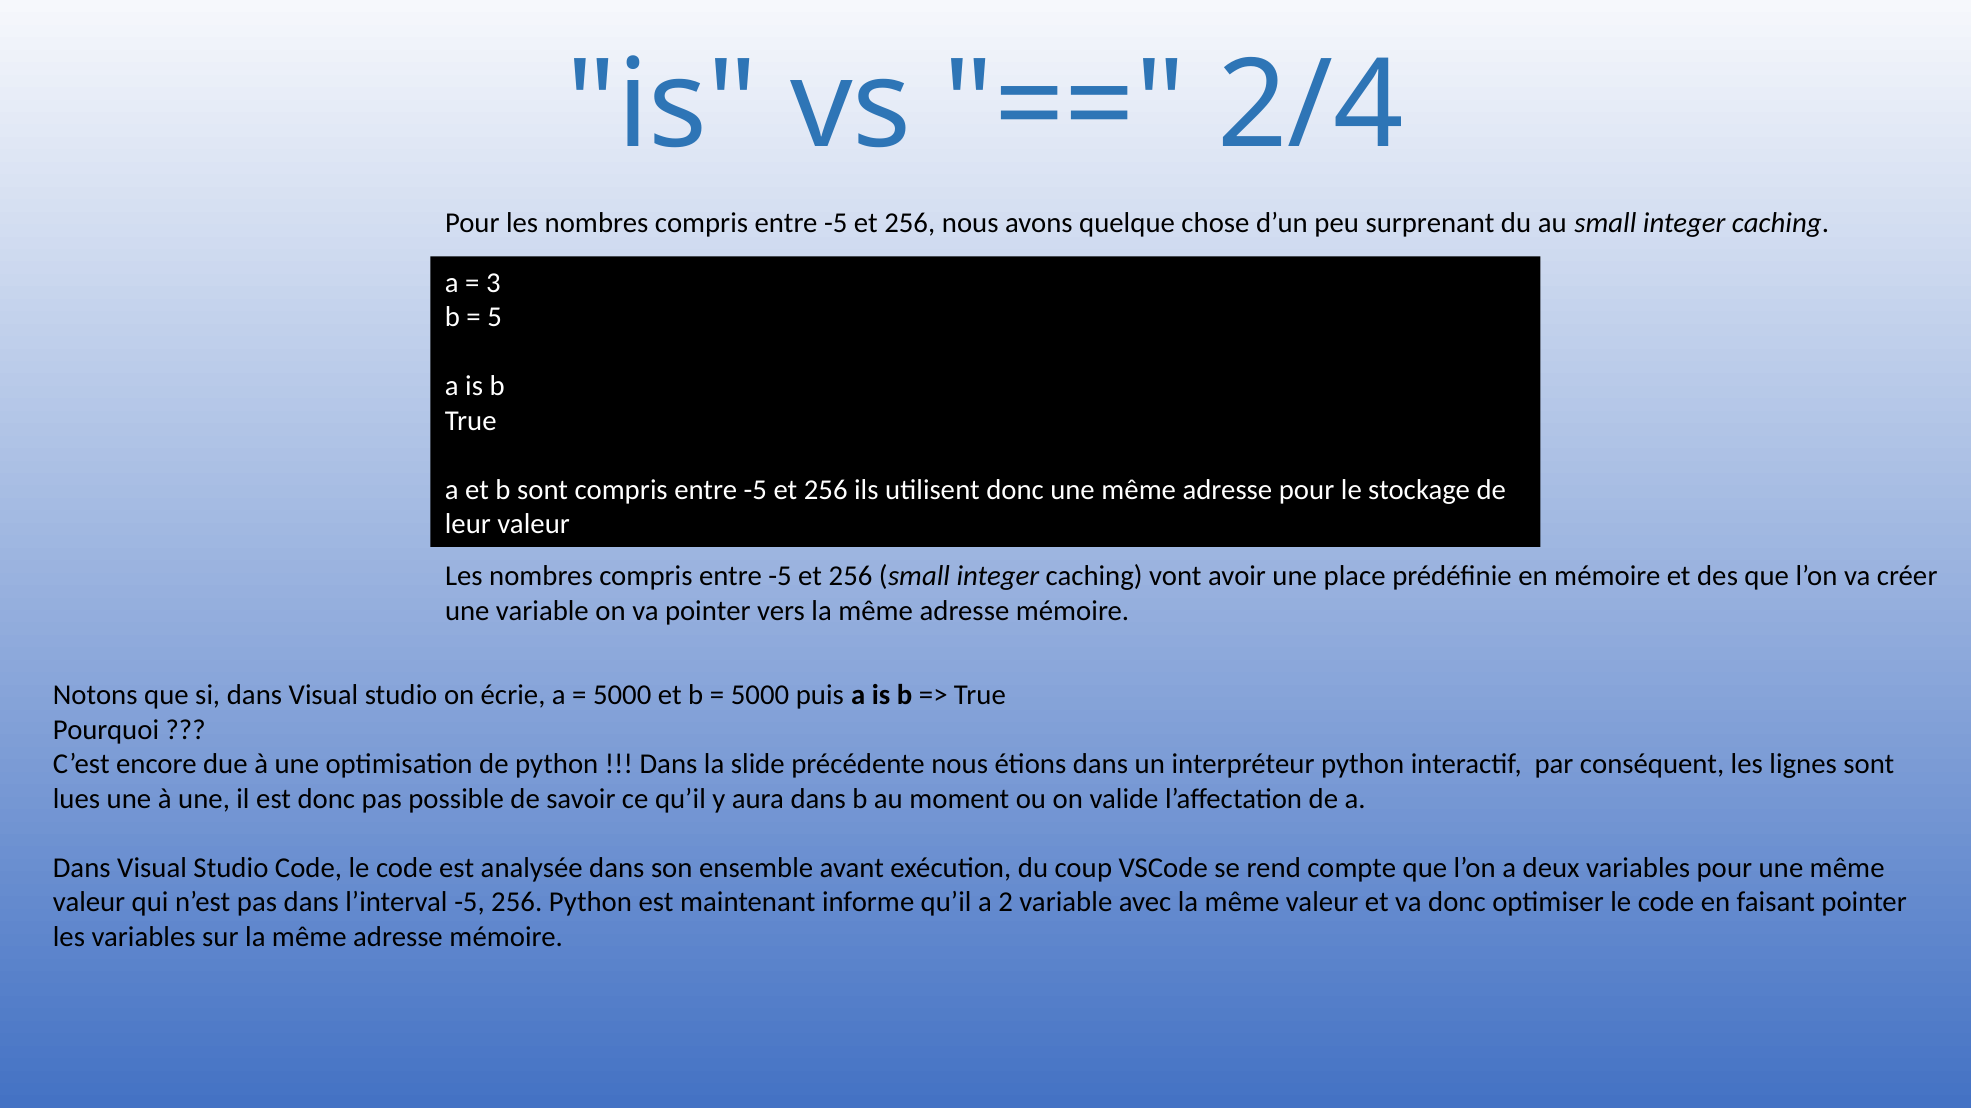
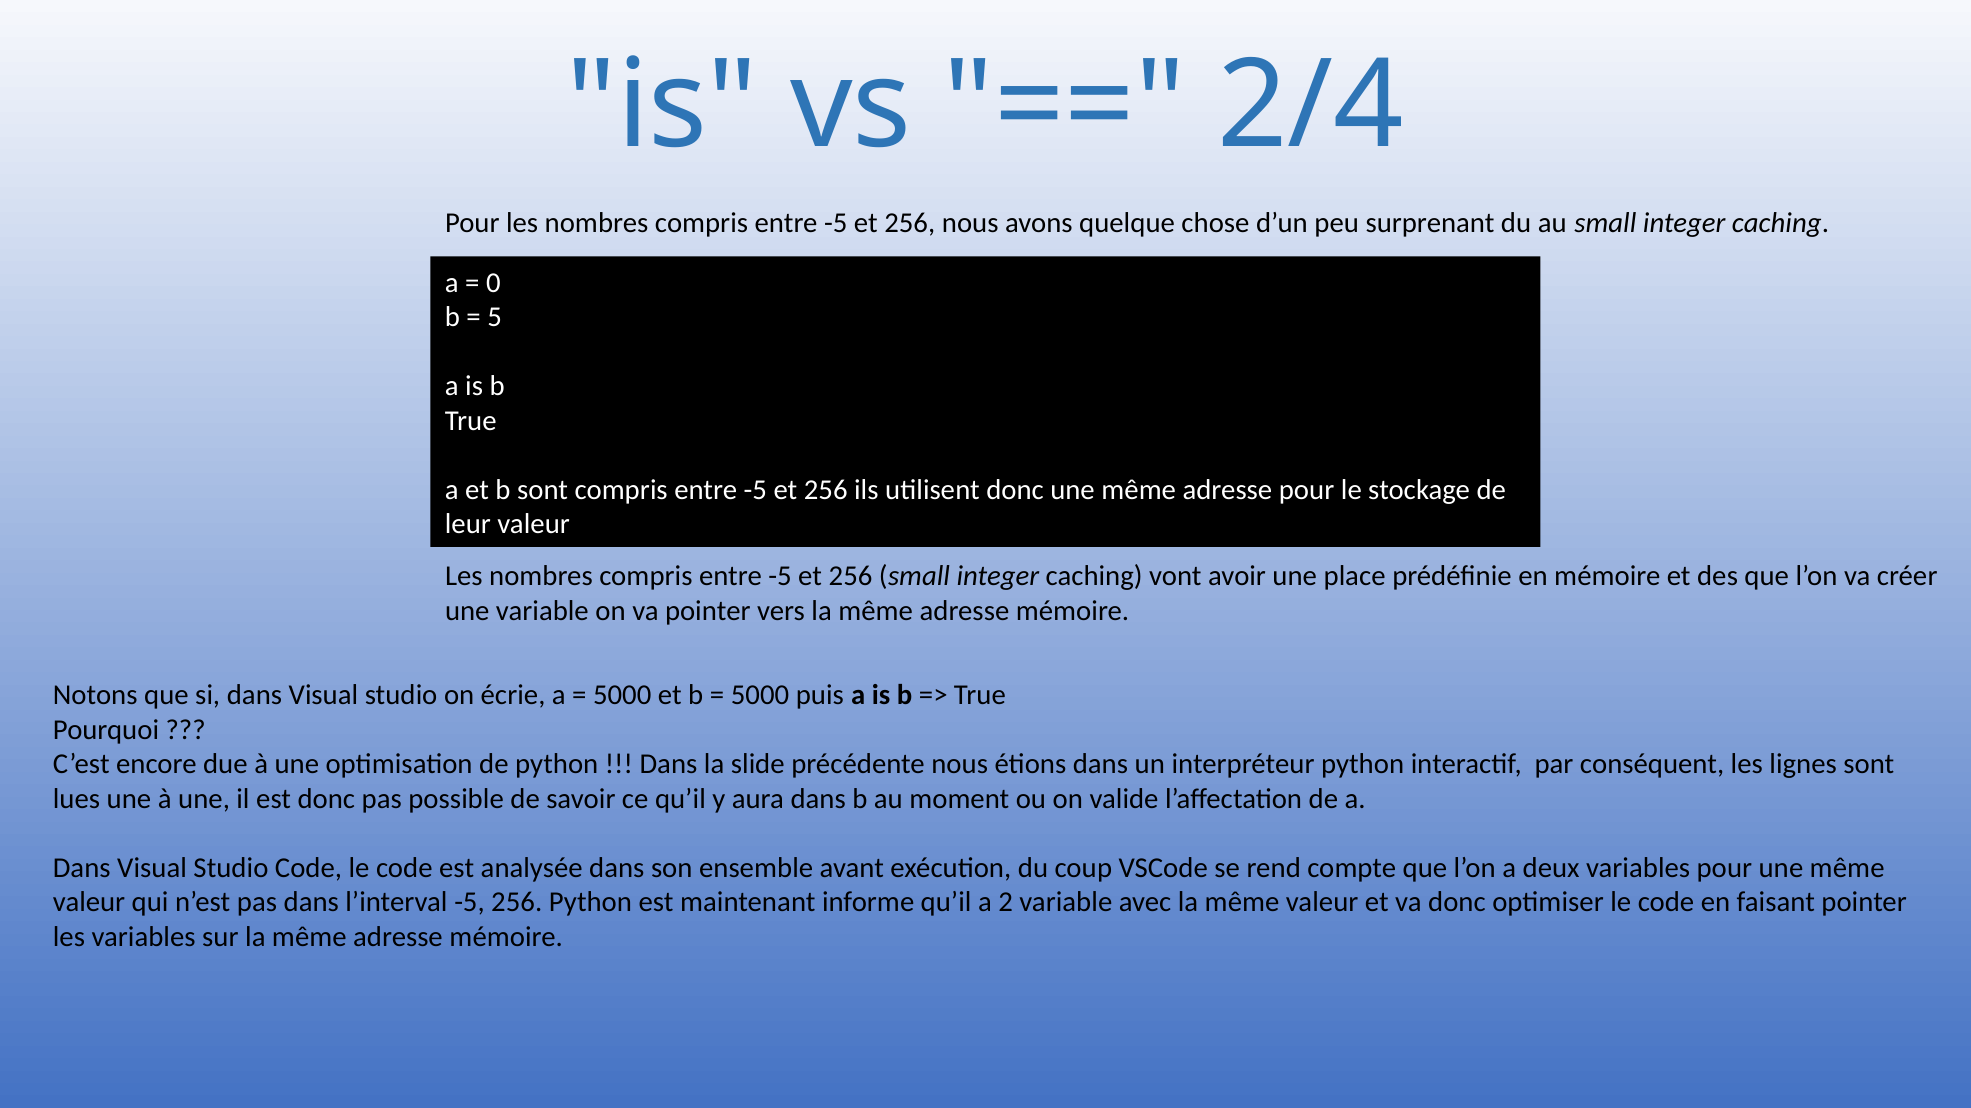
3: 3 -> 0 (493, 283)
